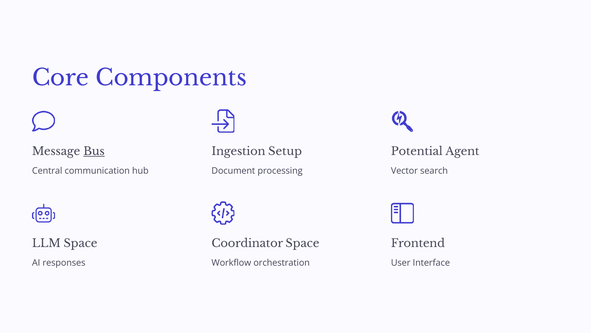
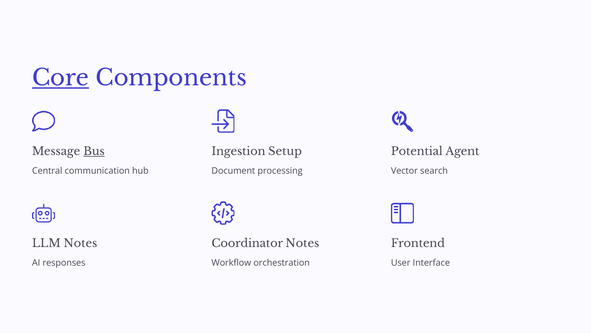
Core underline: none -> present (61, 78)
LLM Space: Space -> Notes (80, 243)
Coordinator Space: Space -> Notes (302, 243)
